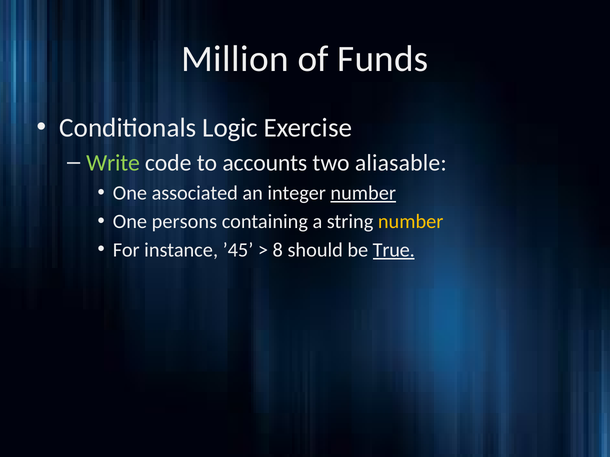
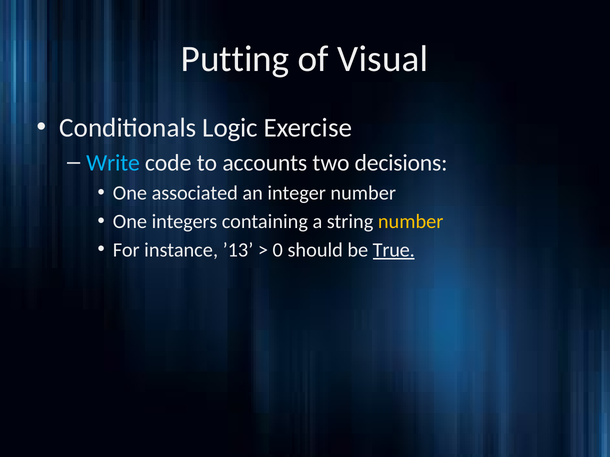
Million: Million -> Putting (235, 59)
Funds: Funds -> Visual (383, 59)
Write colour: light green -> light blue (113, 163)
aliasable: aliasable -> decisions (401, 163)
number underline: present -> none (363, 193)
persons: persons -> integers (184, 222)
’45: ’45 -> ’13 (238, 250)
8: 8 -> 0 (278, 250)
